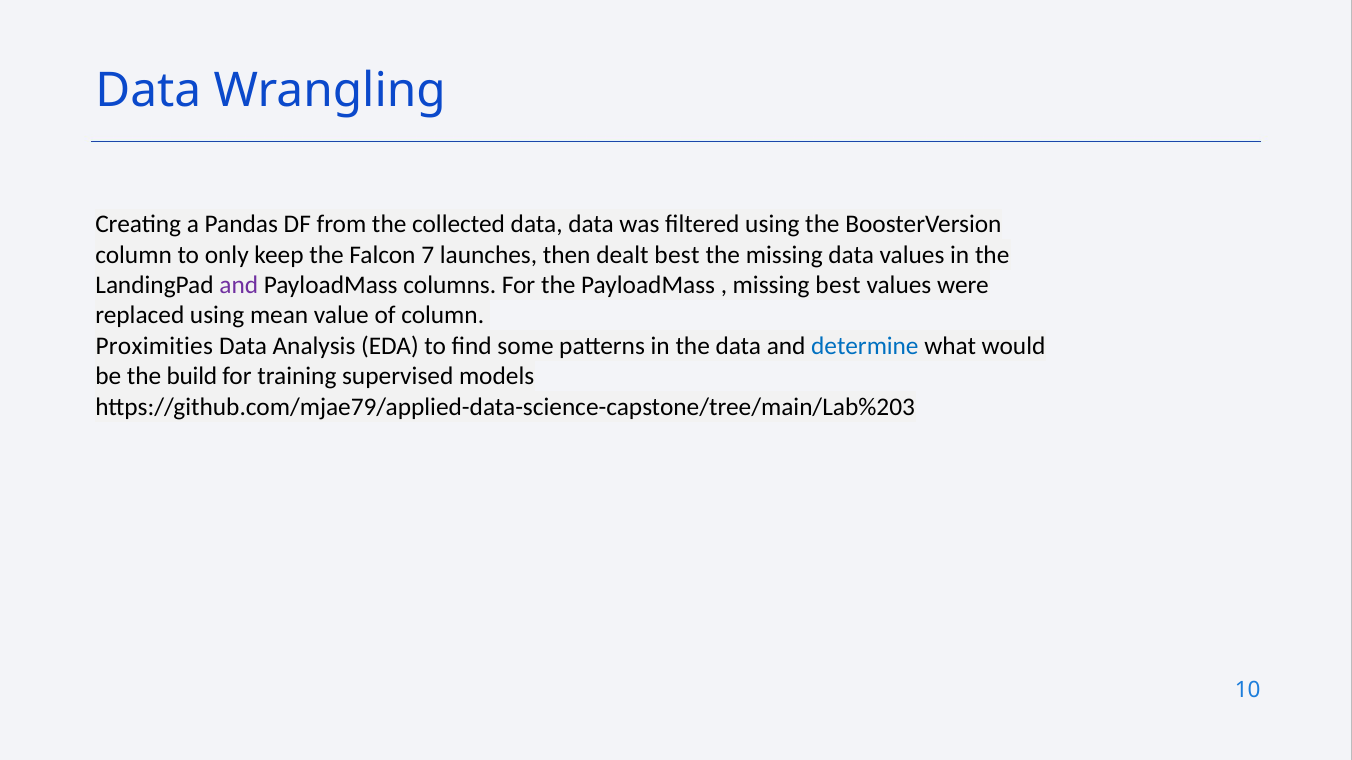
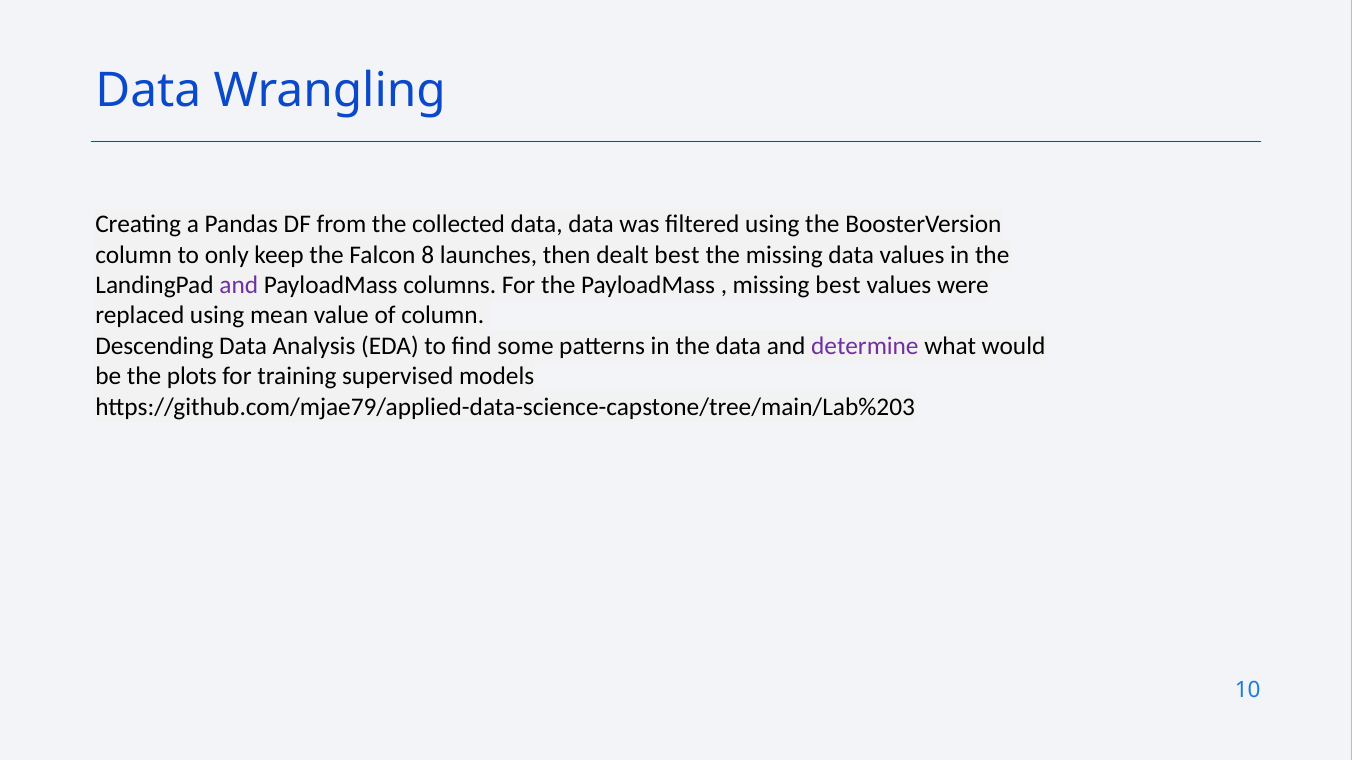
7: 7 -> 8 (428, 255)
Proximities: Proximities -> Descending (154, 346)
determine colour: blue -> purple (865, 346)
build: build -> plots (192, 377)
